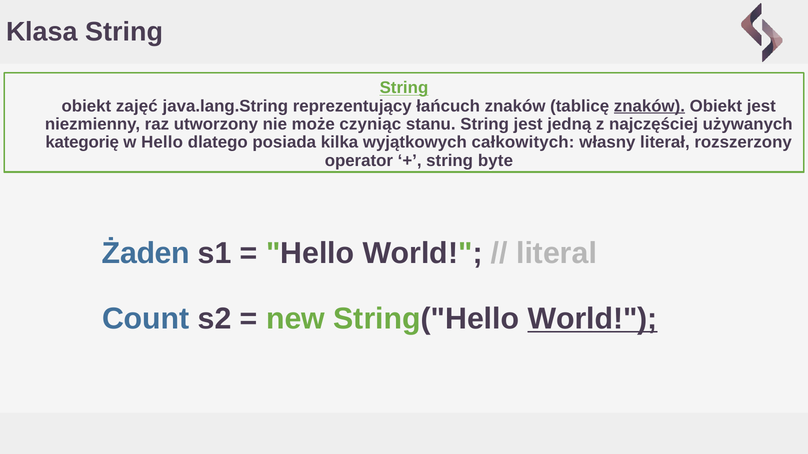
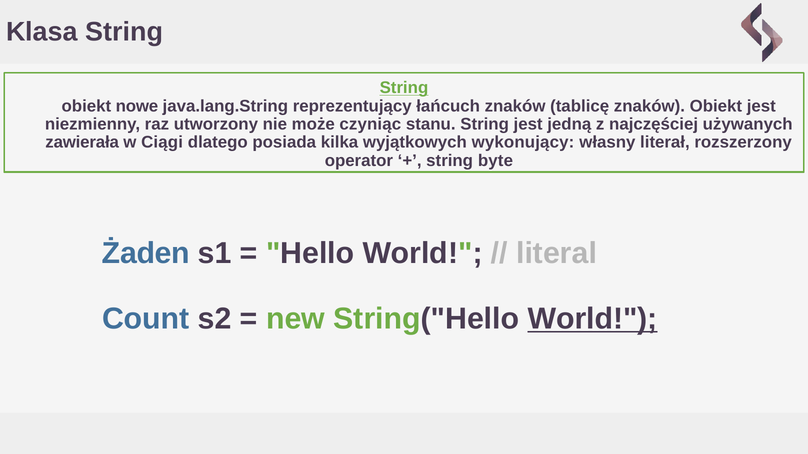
zajęć: zajęć -> nowe (137, 106)
znaków underline: present -> none (649, 106)
kategorię: kategorię -> zawierała (82, 142)
w Hello: Hello -> Ciągi (162, 142)
całkowitych: całkowitych -> wykonujący (523, 142)
